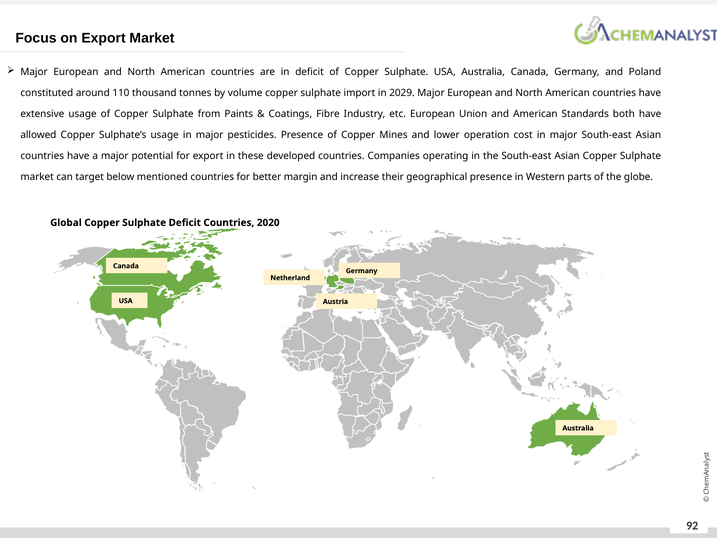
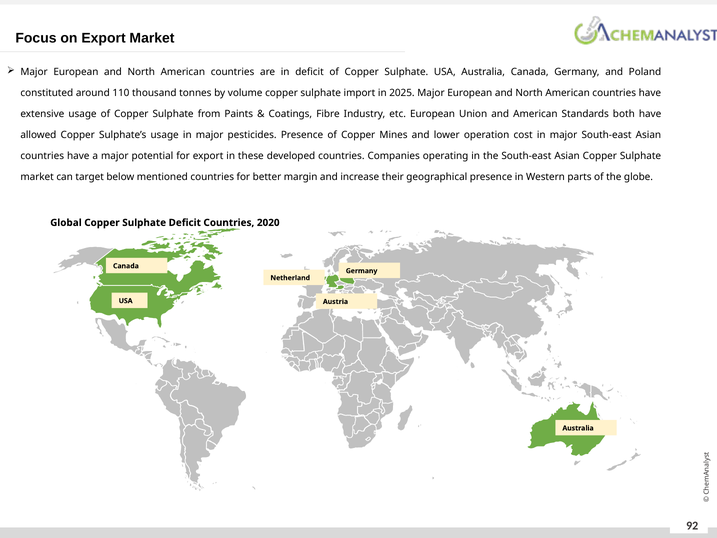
2029: 2029 -> 2025 (402, 93)
